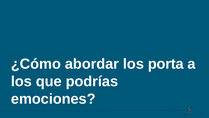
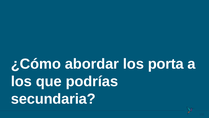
emociones: emociones -> secundaria (53, 99)
